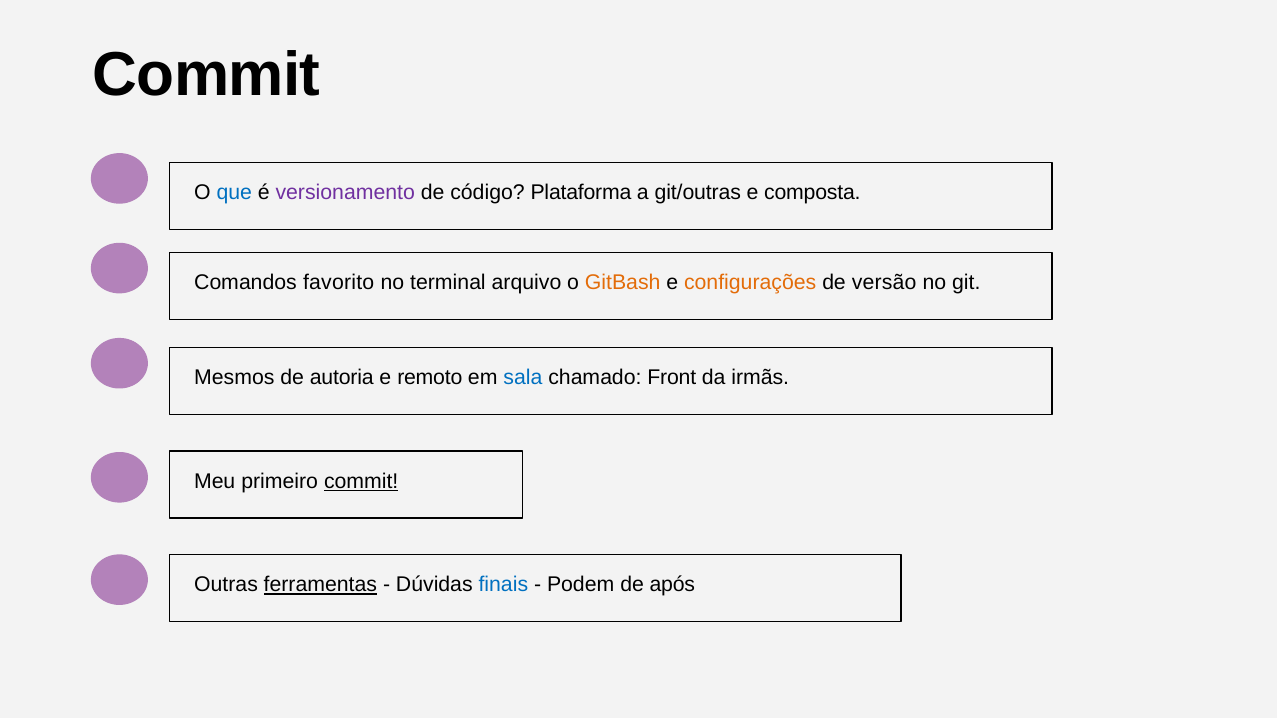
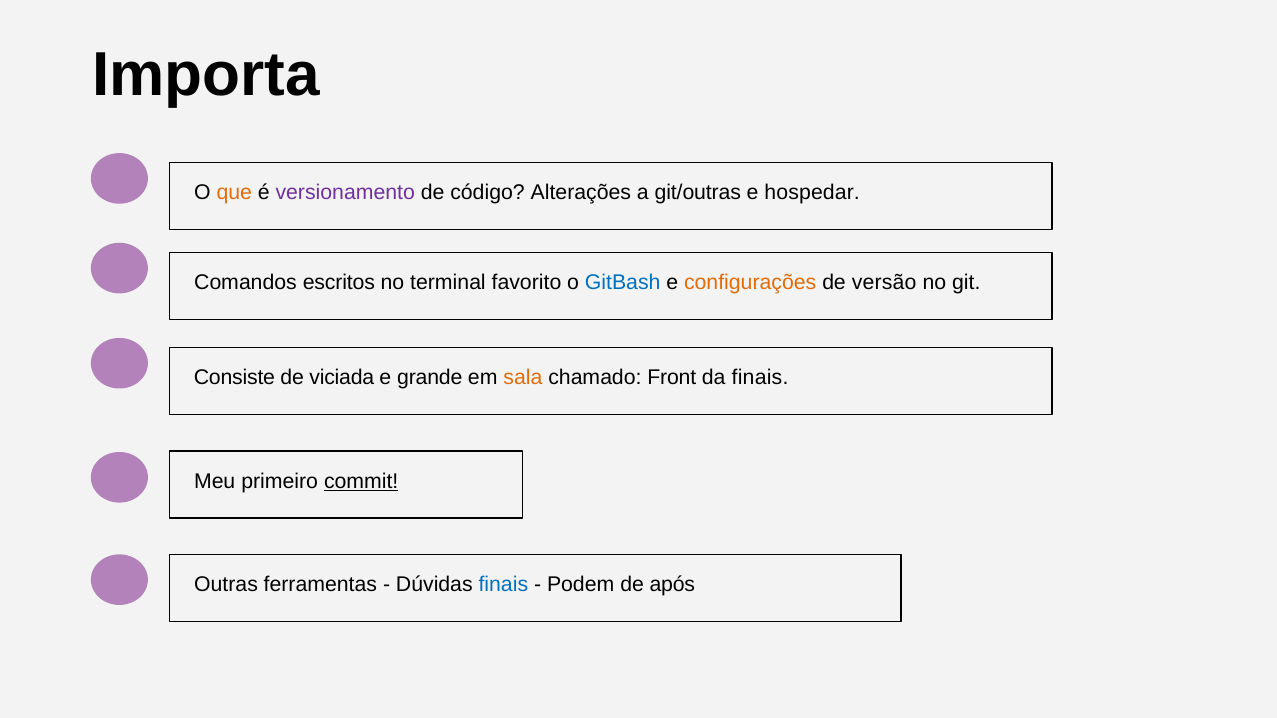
Commit: Commit -> Importa (206, 75)
que colour: blue -> orange (234, 193)
Plataforma: Plataforma -> Alterações (581, 193)
composta: composta -> hospedar (812, 193)
favorito: favorito -> escritos (339, 283)
arquivo: arquivo -> favorito (527, 283)
GitBash colour: orange -> blue (623, 283)
Mesmos: Mesmos -> Consiste (234, 378)
autoria: autoria -> viciada (342, 378)
remoto: remoto -> grande (430, 378)
sala colour: blue -> orange (523, 378)
da irmãs: irmãs -> finais (760, 378)
ferramentas underline: present -> none (320, 585)
